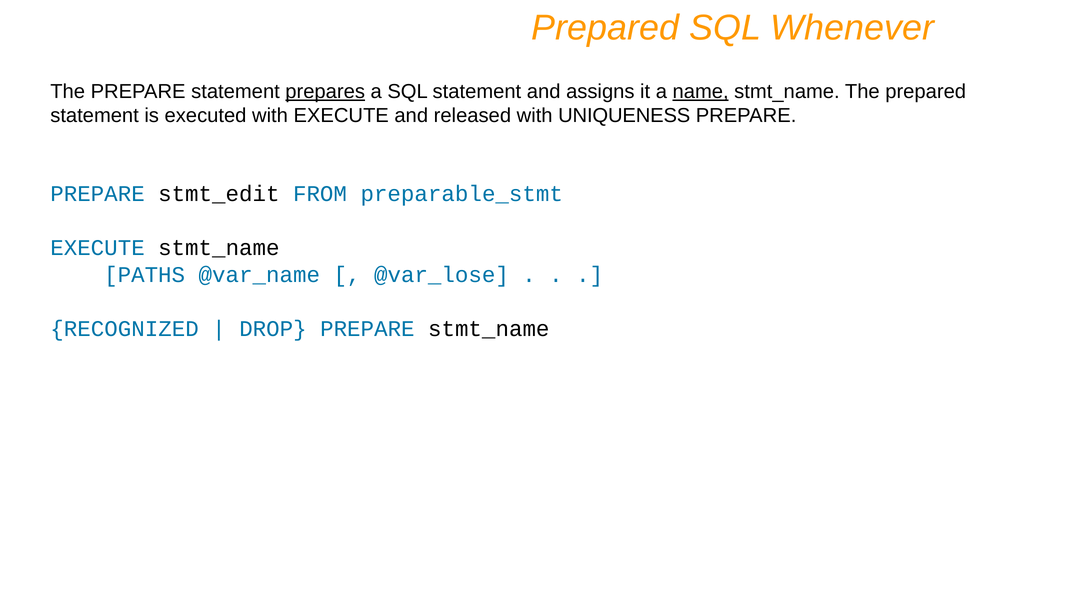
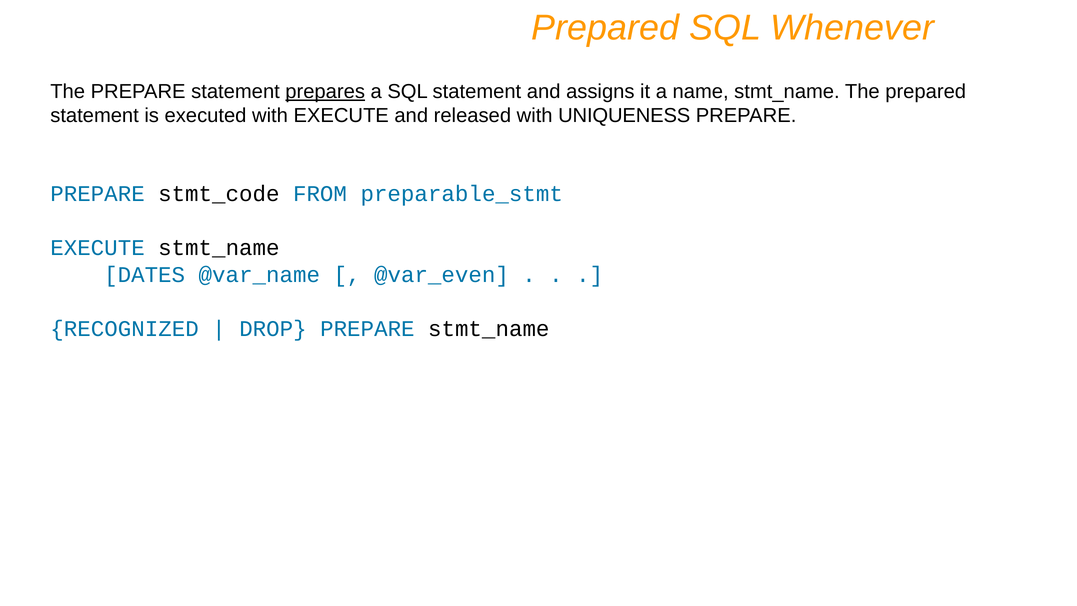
name underline: present -> none (701, 92)
stmt_edit: stmt_edit -> stmt_code (219, 194)
PATHS: PATHS -> DATES (145, 275)
@var_lose: @var_lose -> @var_even (441, 275)
